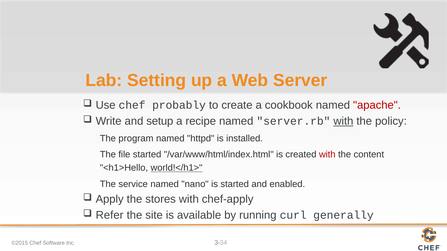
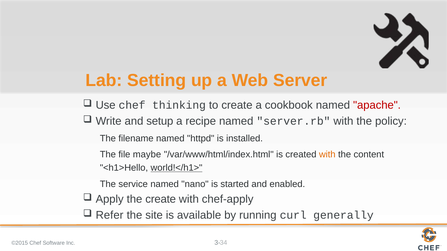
probably: probably -> thinking (179, 105)
with underline: present -> none (343, 121)
program: program -> filename (136, 139)
file started: started -> maybe (147, 155)
with colour: red -> orange (327, 155)
the stores: stores -> create (161, 199)
